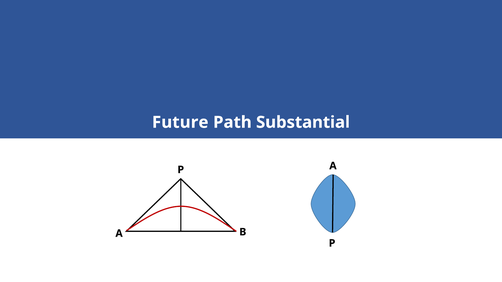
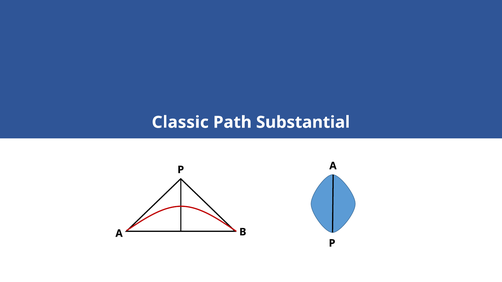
Future: Future -> Classic (180, 122)
